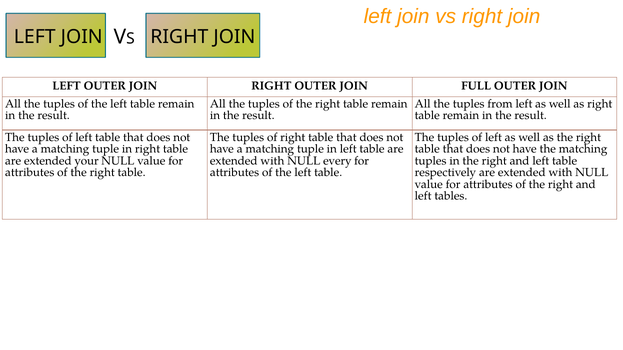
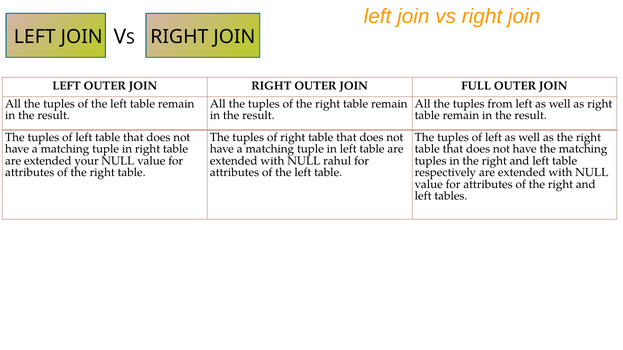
every: every -> rahul (337, 161)
